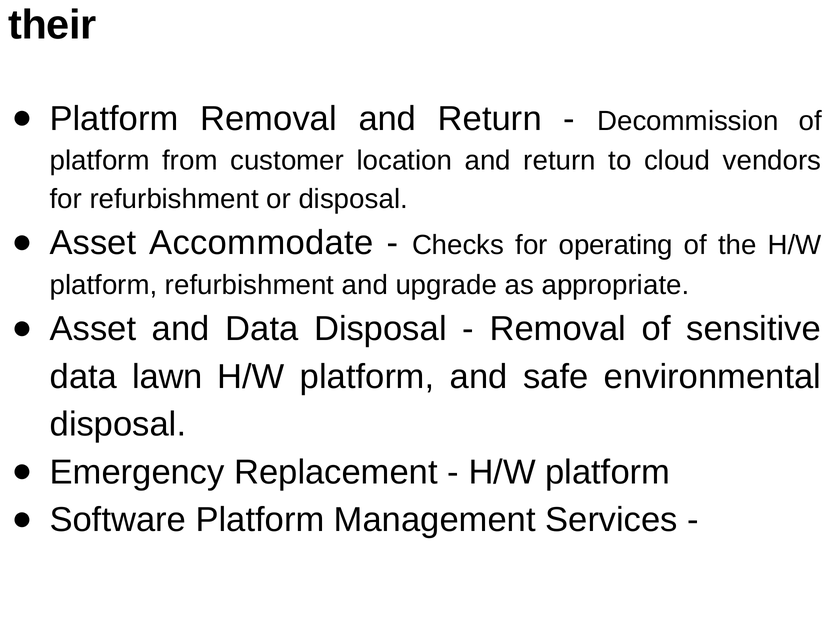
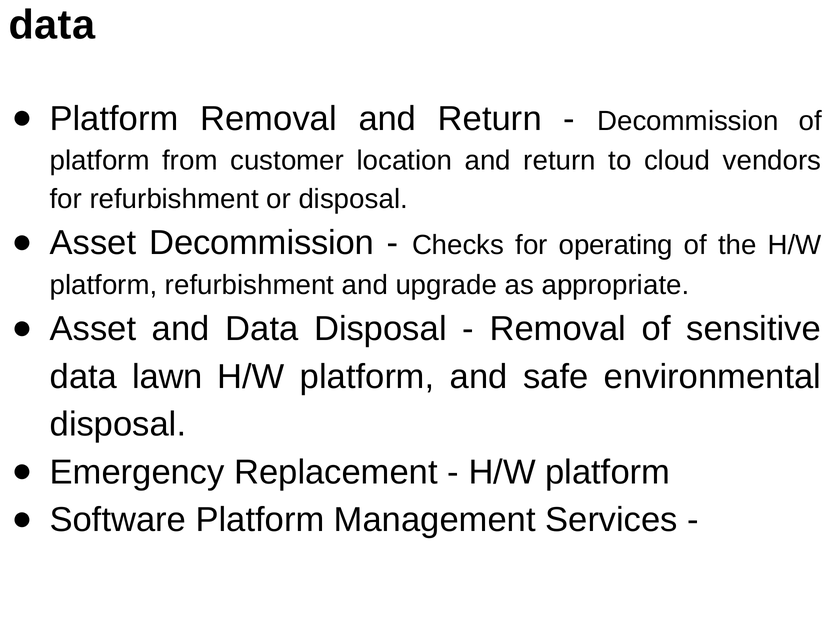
their: their -> data (52, 25)
Asset Accommodate: Accommodate -> Decommission (262, 243)
